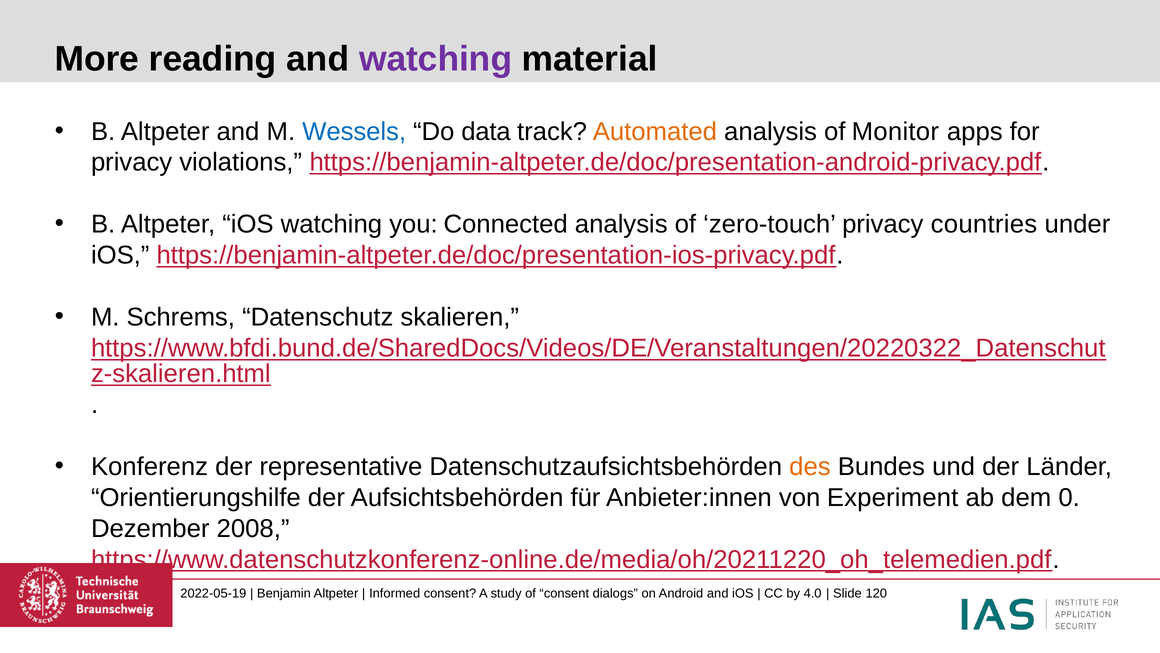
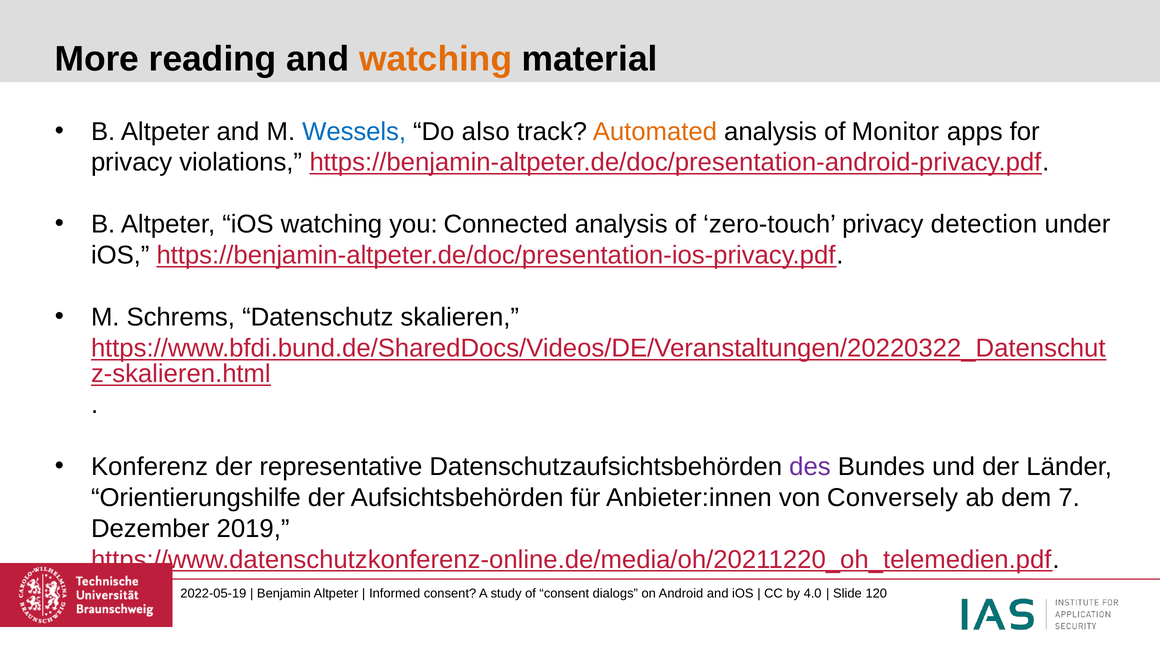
watching colour: purple -> orange (436, 59)
data: data -> also (486, 131)
countries: countries -> detection (984, 224)
des colour: orange -> purple (810, 466)
Experiment: Experiment -> Conversely (893, 497)
0: 0 -> 7 (1069, 497)
2008: 2008 -> 2019 (253, 528)
